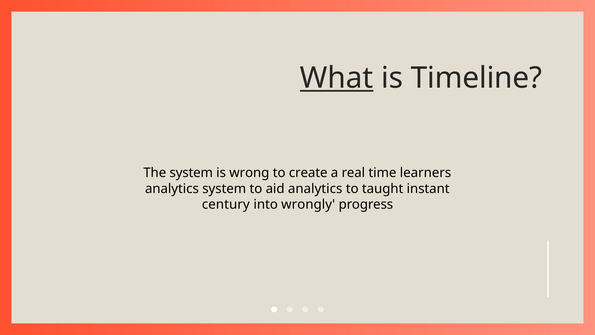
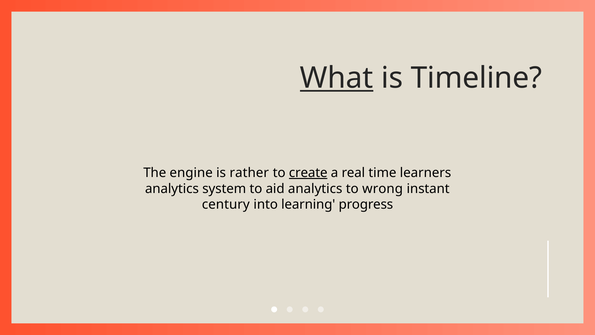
The system: system -> engine (191, 173)
wrong: wrong -> rather (249, 173)
create underline: none -> present (308, 173)
taught: taught -> wrong (383, 189)
wrongly: wrongly -> learning (308, 204)
